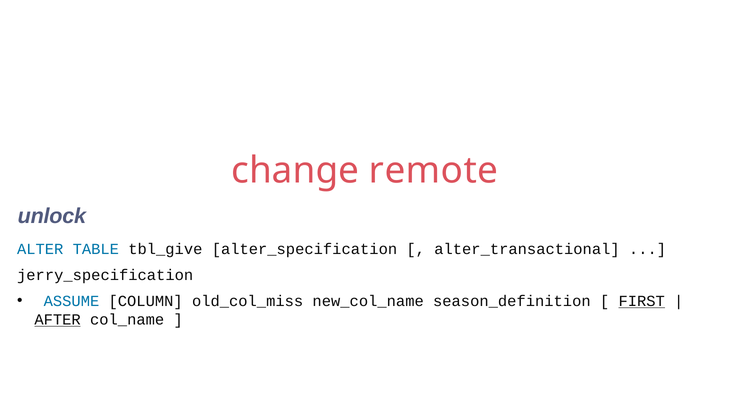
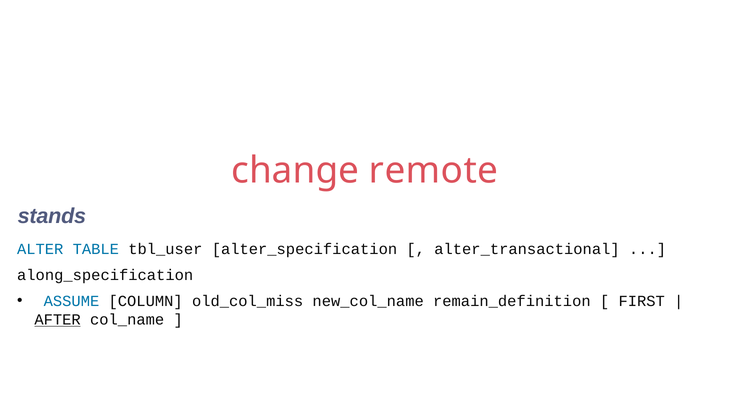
unlock: unlock -> stands (52, 216)
tbl_give: tbl_give -> tbl_user (165, 250)
jerry_specification: jerry_specification -> along_specification (105, 275)
season_definition: season_definition -> remain_definition (512, 301)
FIRST underline: present -> none (642, 301)
